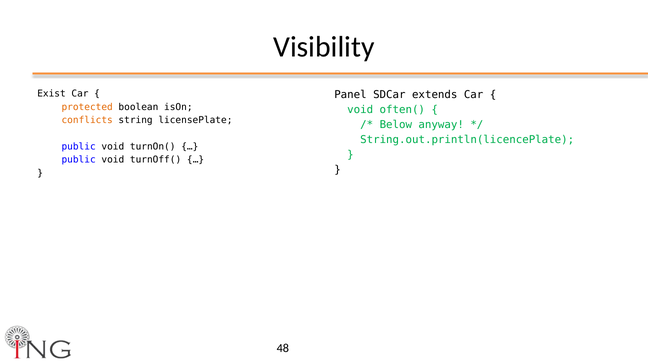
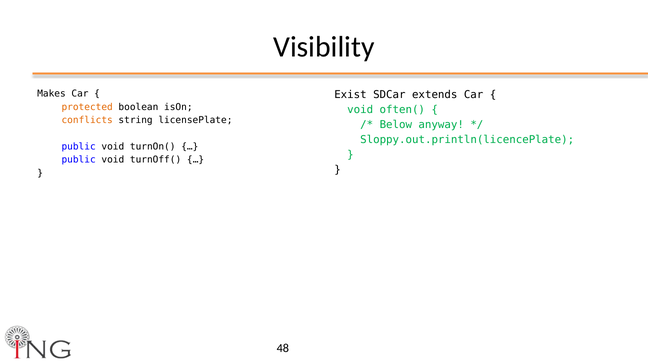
Exist: Exist -> Makes (51, 94)
Panel: Panel -> Exist (350, 95)
String.out.println(licencePlate: String.out.println(licencePlate -> Sloppy.out.println(licencePlate (467, 140)
